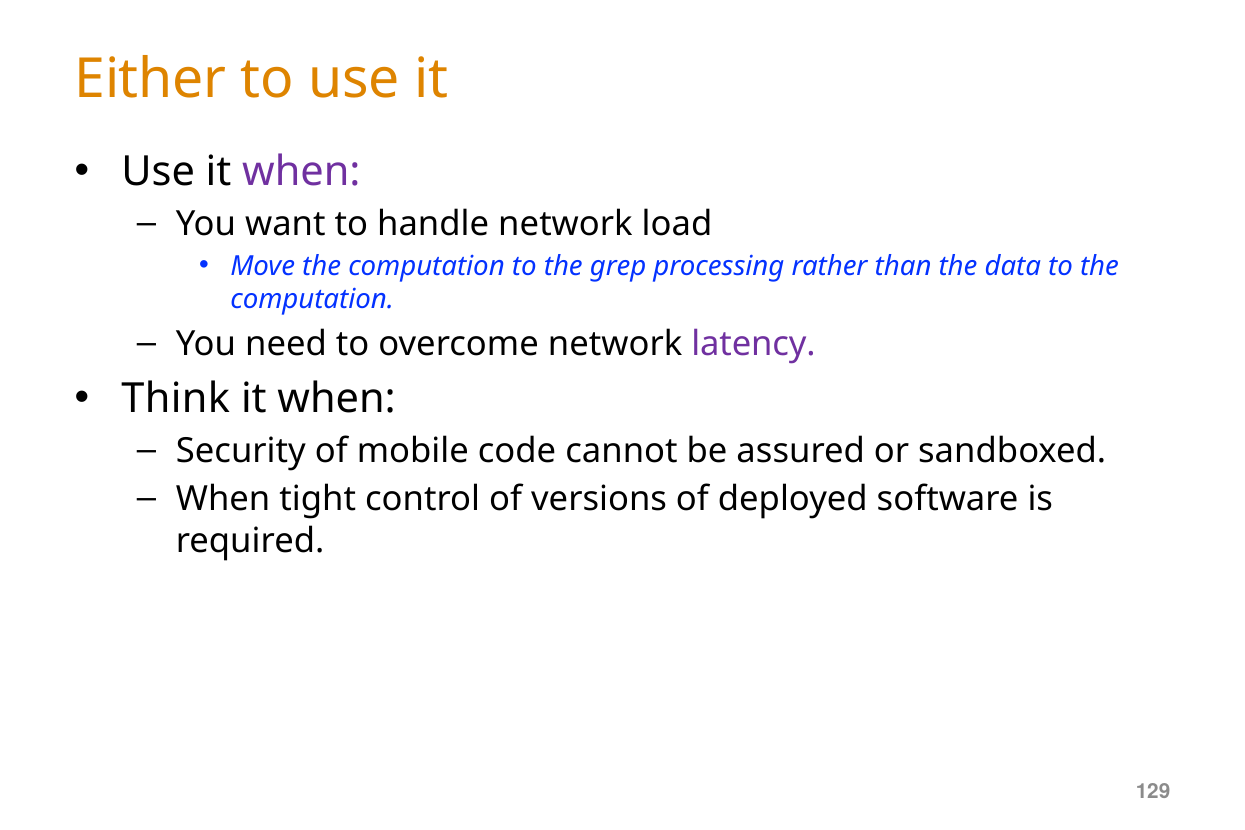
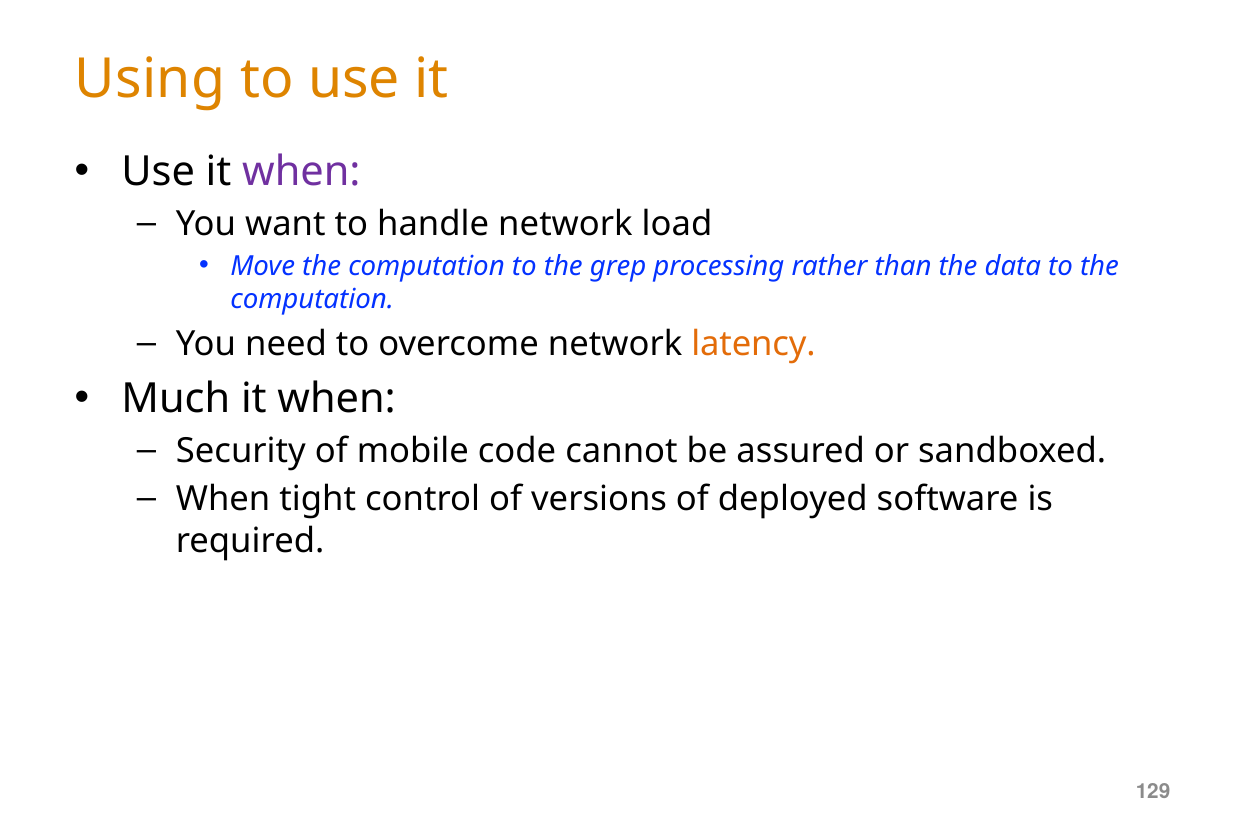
Either: Either -> Using (150, 79)
latency colour: purple -> orange (754, 344)
Think: Think -> Much (176, 399)
